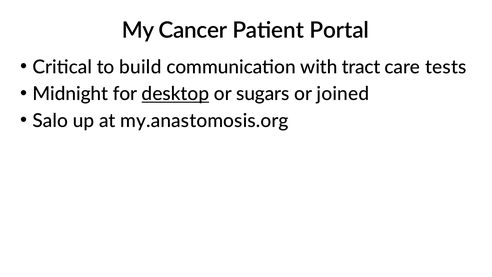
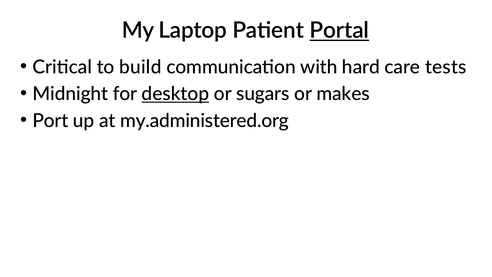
Cancer: Cancer -> Laptop (193, 30)
Portal underline: none -> present (339, 30)
tract: tract -> hard (361, 67)
joined: joined -> makes (343, 94)
Salo: Salo -> Port (50, 121)
my.anastomosis.org: my.anastomosis.org -> my.administered.org (205, 121)
